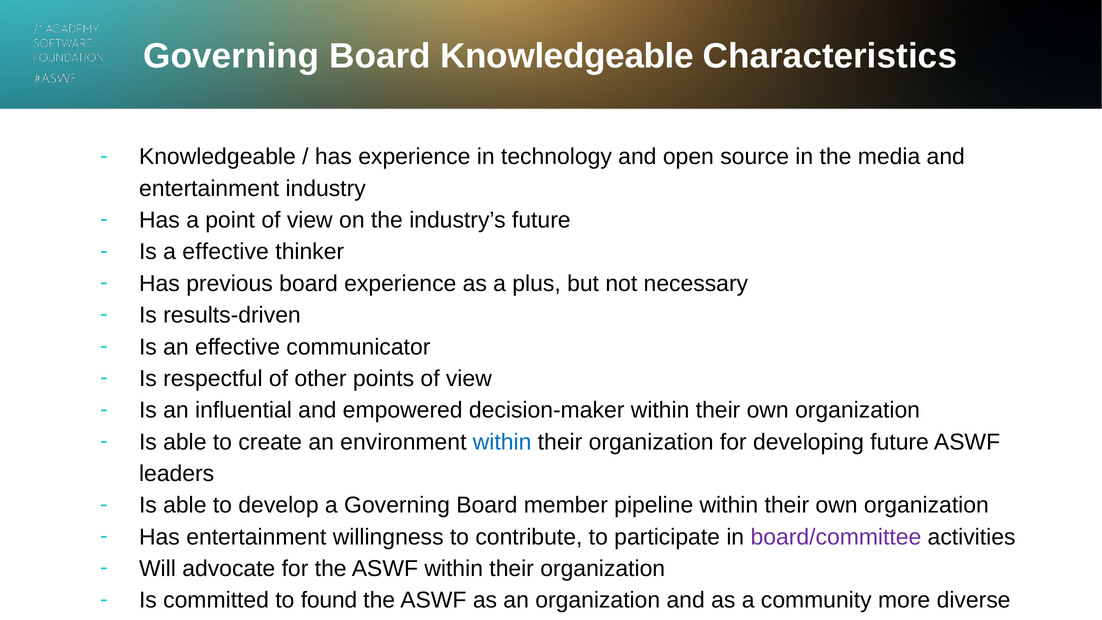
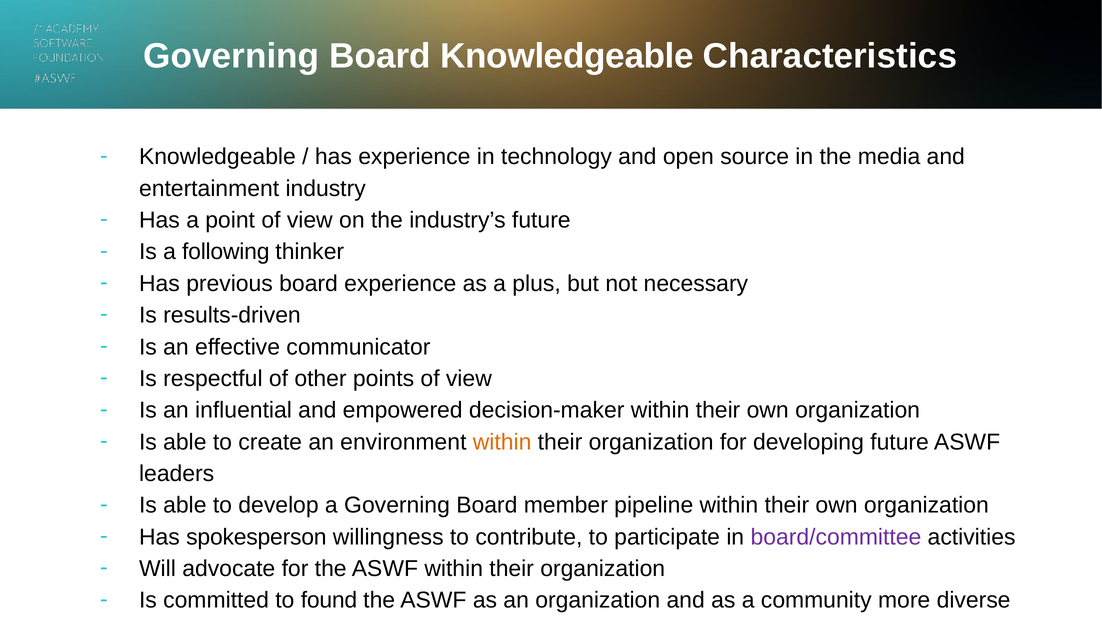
a effective: effective -> following (226, 252)
within colour: blue -> orange (502, 442)
Has entertainment: entertainment -> spokesperson (256, 537)
